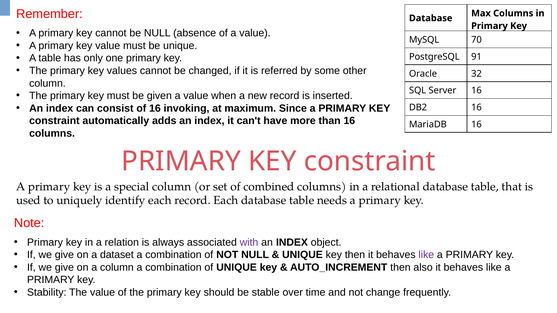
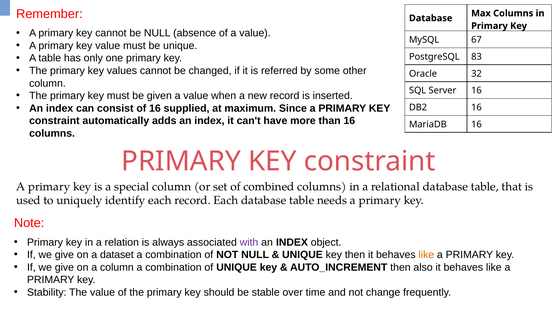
70: 70 -> 67 (476, 40)
91: 91 -> 83 (476, 57)
invoking: invoking -> supplied (187, 108)
like colour: purple -> orange (426, 255)
